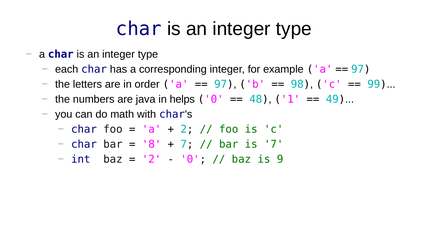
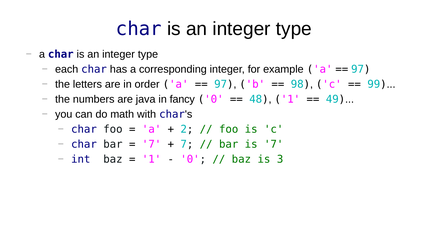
helps: helps -> fancy (182, 99)
8: 8 -> 7 (152, 144)
2: 2 -> 1 (151, 159)
9: 9 -> 3 (280, 159)
